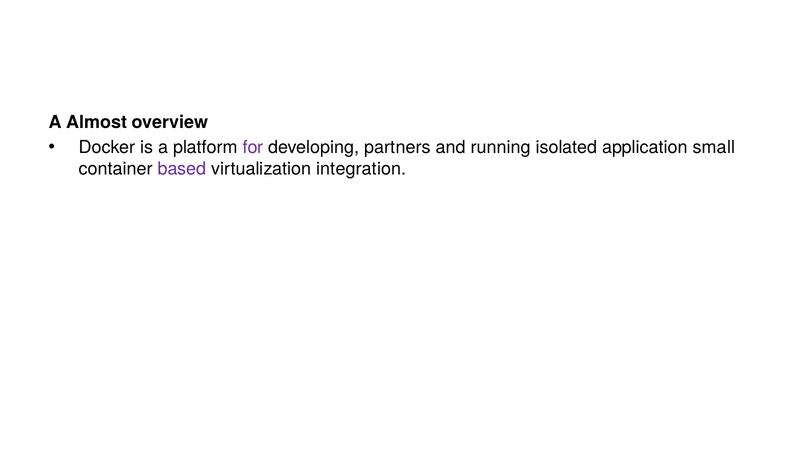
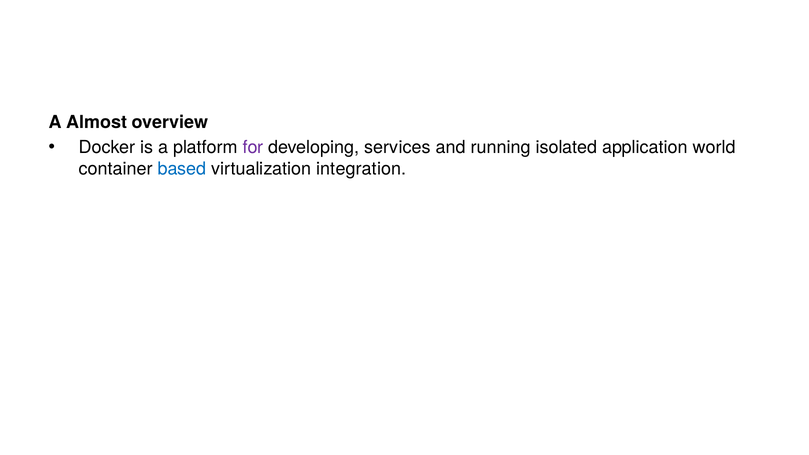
partners: partners -> services (398, 147)
small: small -> world (714, 147)
based colour: purple -> blue (182, 169)
